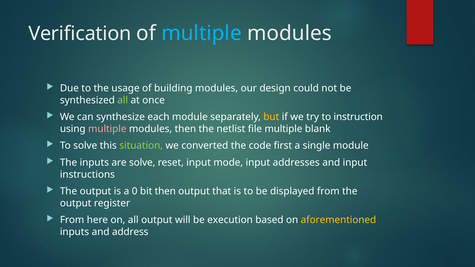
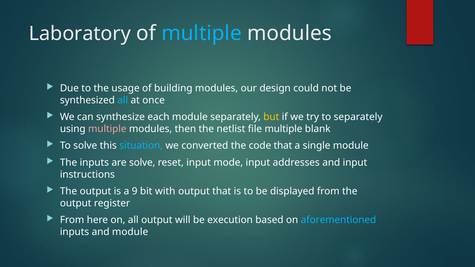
Verification: Verification -> Laboratory (80, 34)
all colour: light green -> light blue (123, 100)
to instruction: instruction -> separately (358, 117)
situation colour: light green -> light blue (141, 146)
code first: first -> that (283, 146)
0: 0 -> 9 (135, 191)
bit then: then -> with (165, 191)
aforementioned colour: yellow -> light blue (338, 220)
and address: address -> module (130, 232)
